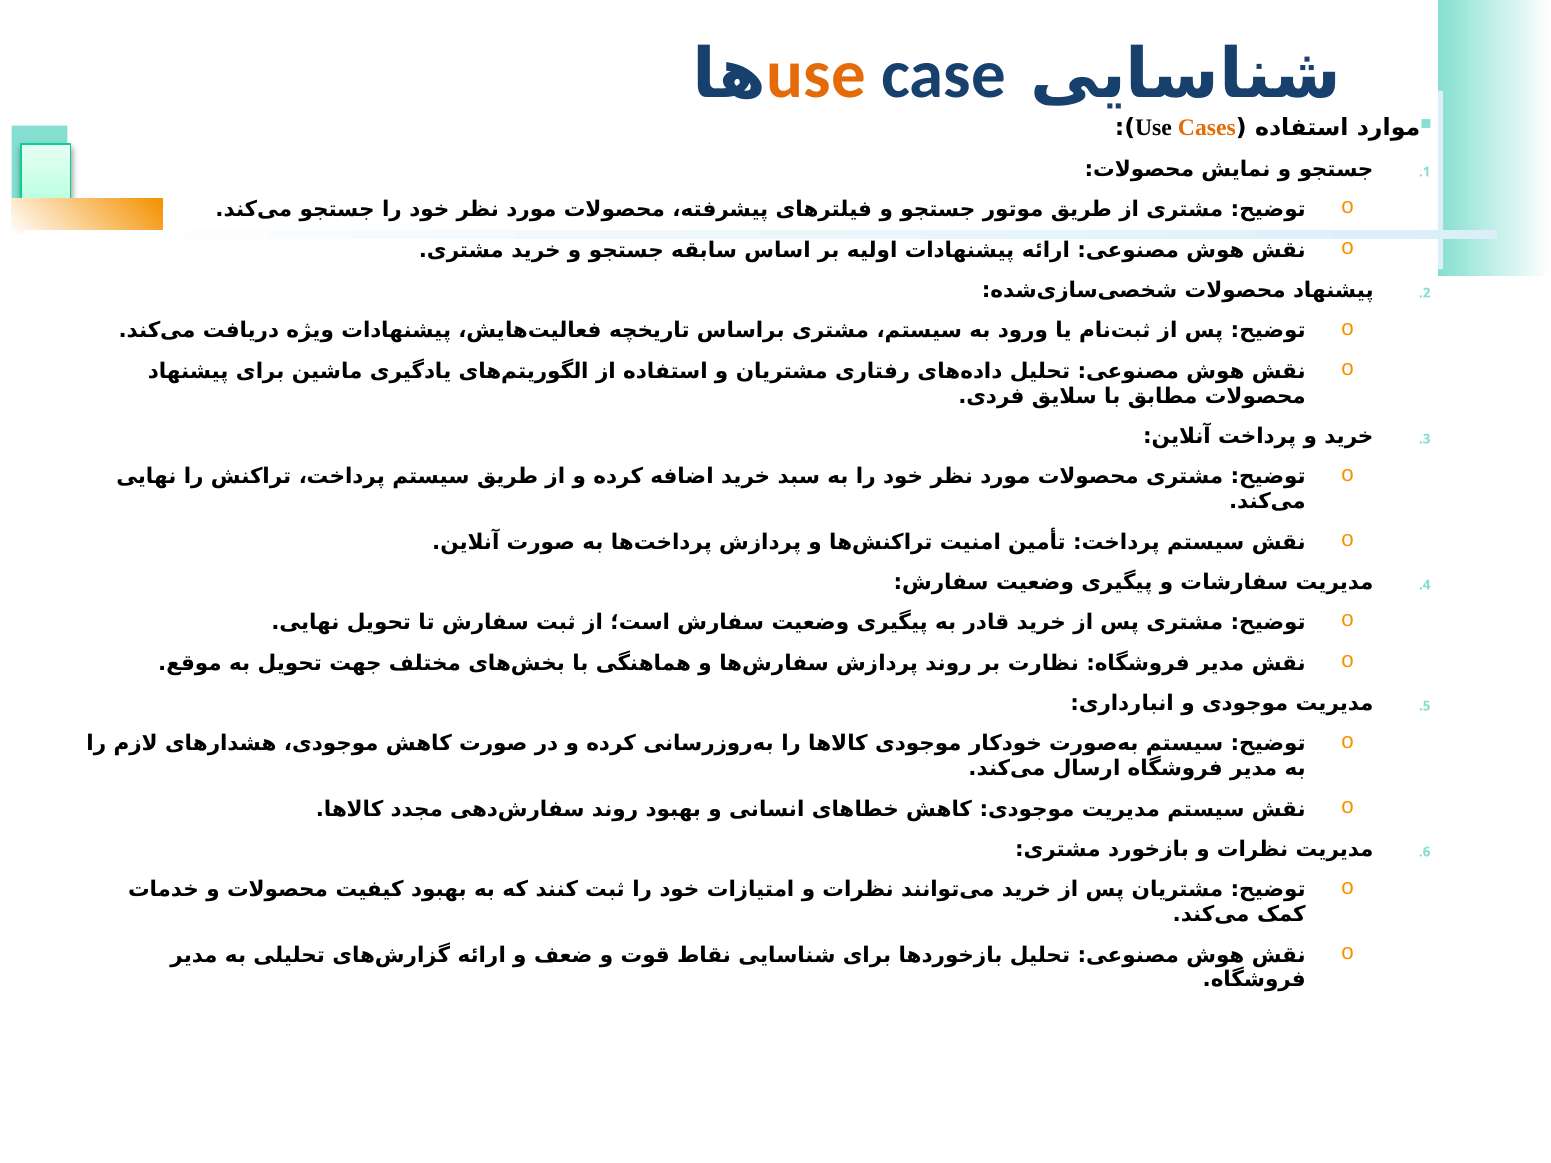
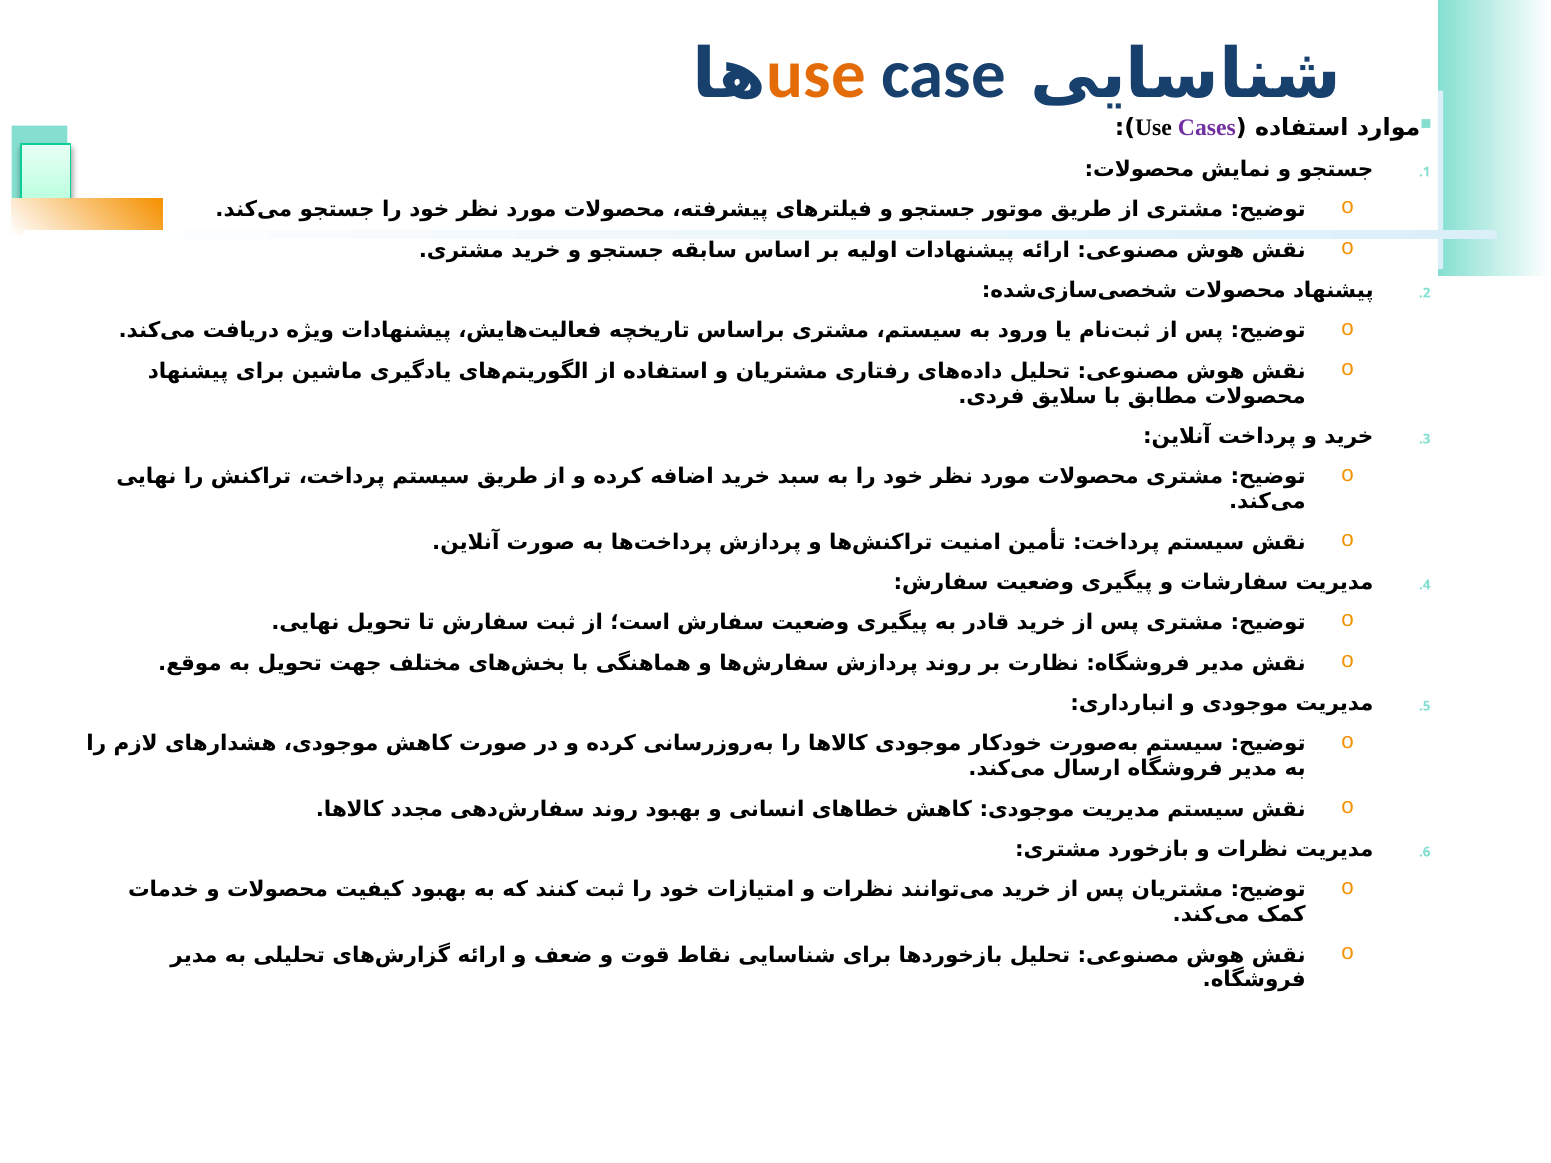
Cases colour: orange -> purple (1207, 128)
